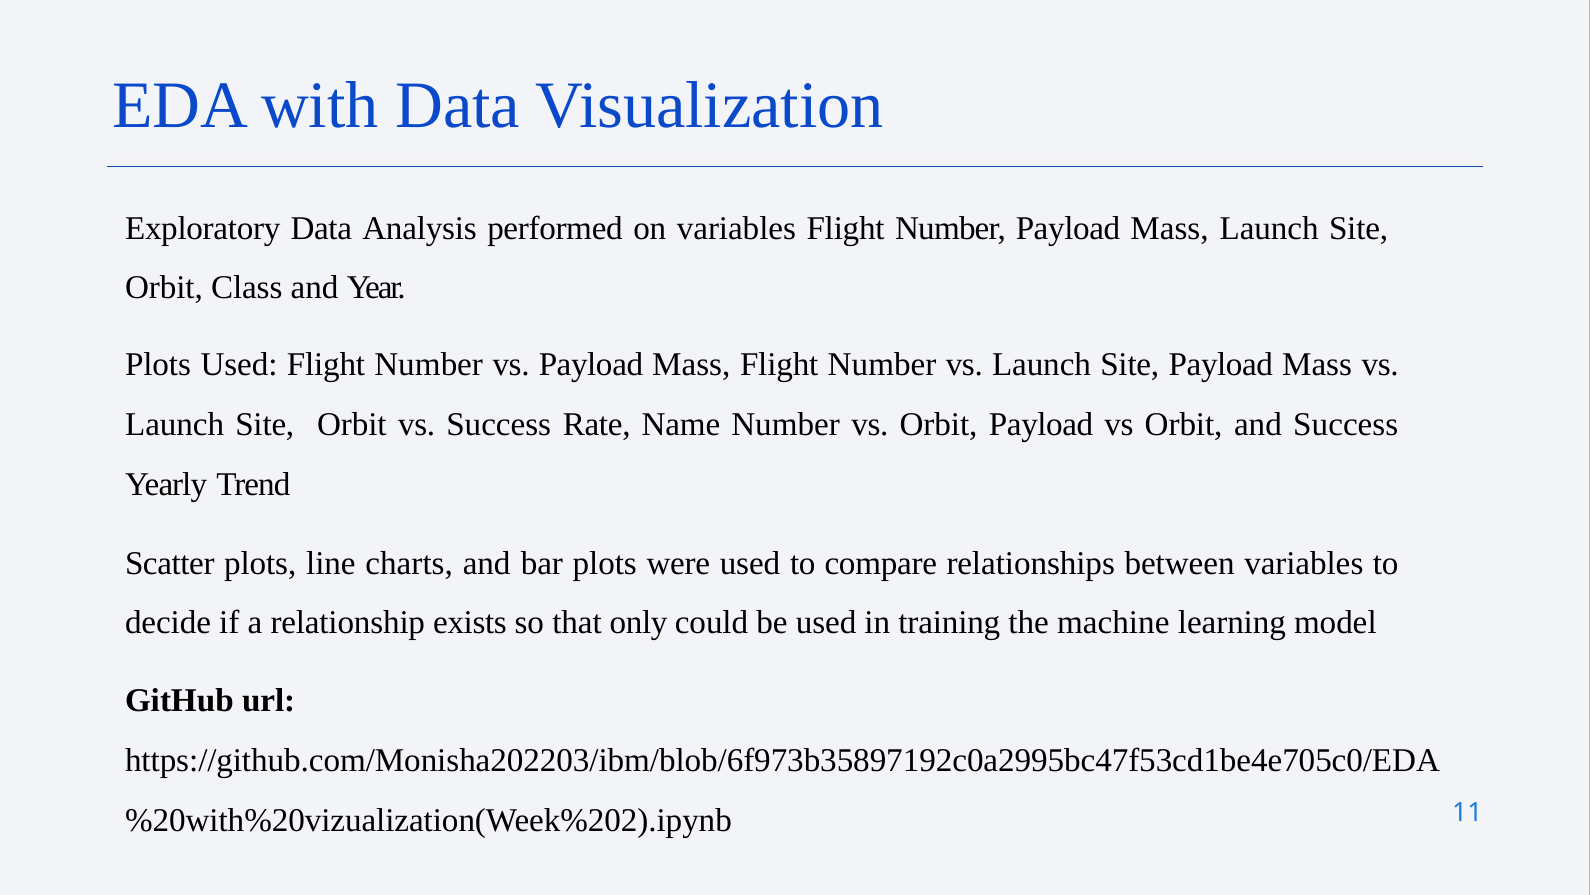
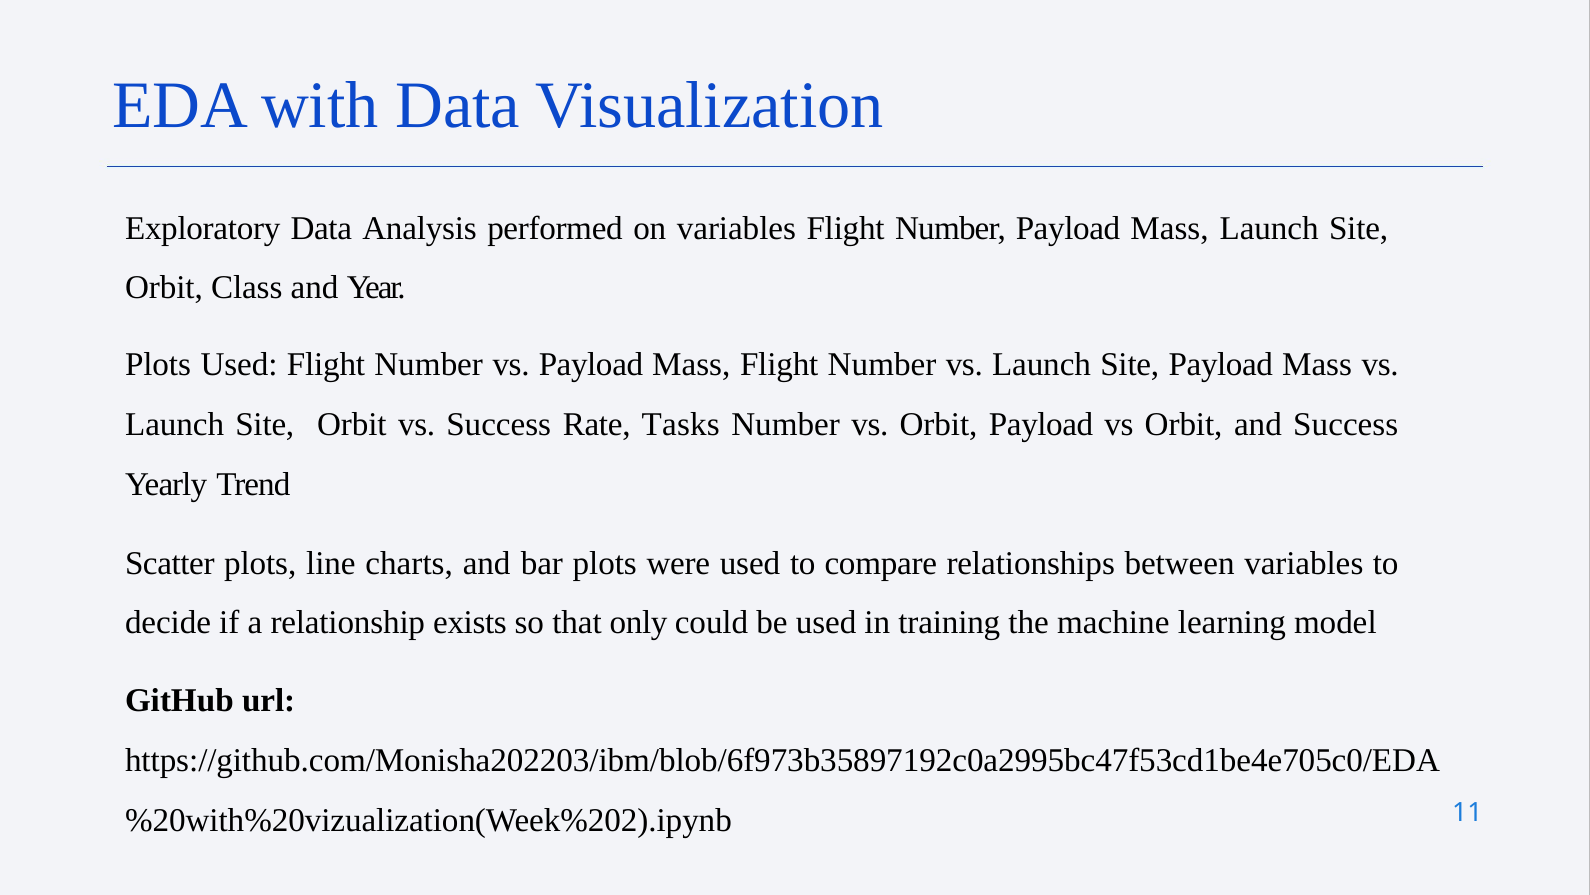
Name: Name -> Tasks (681, 424)
